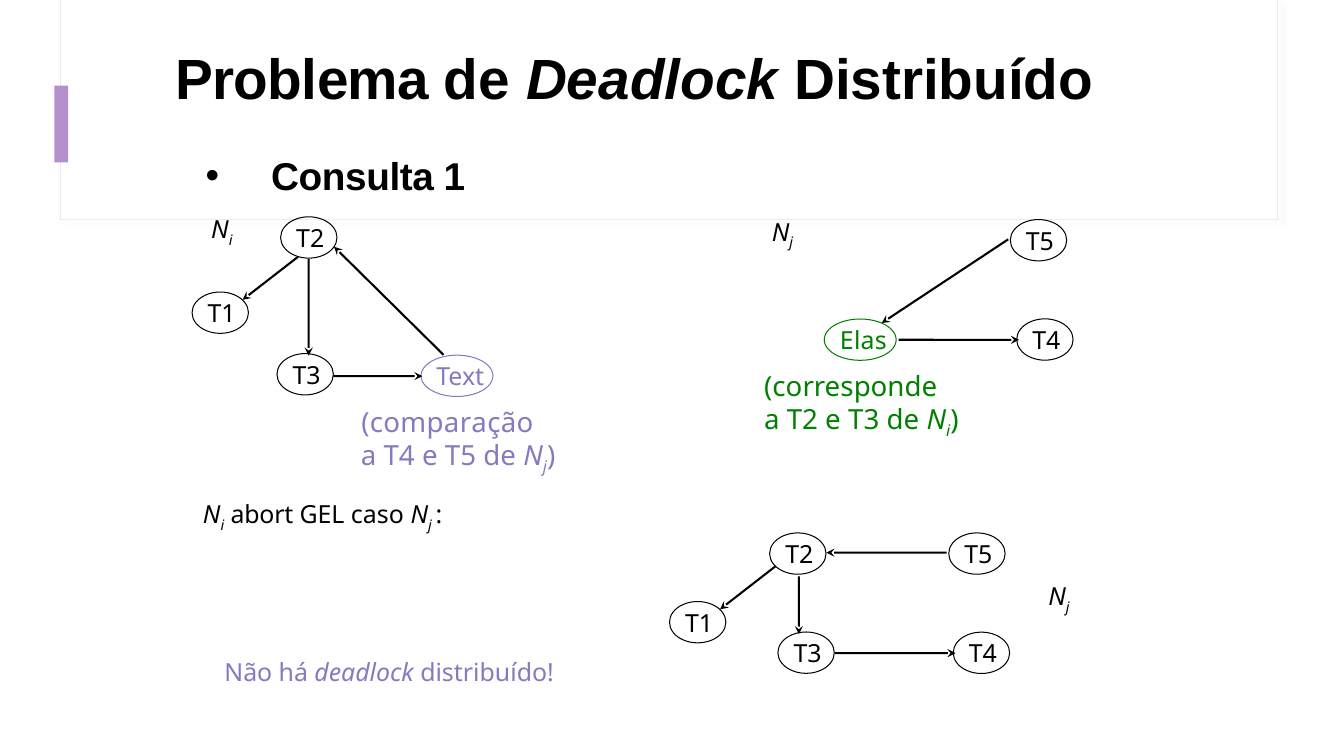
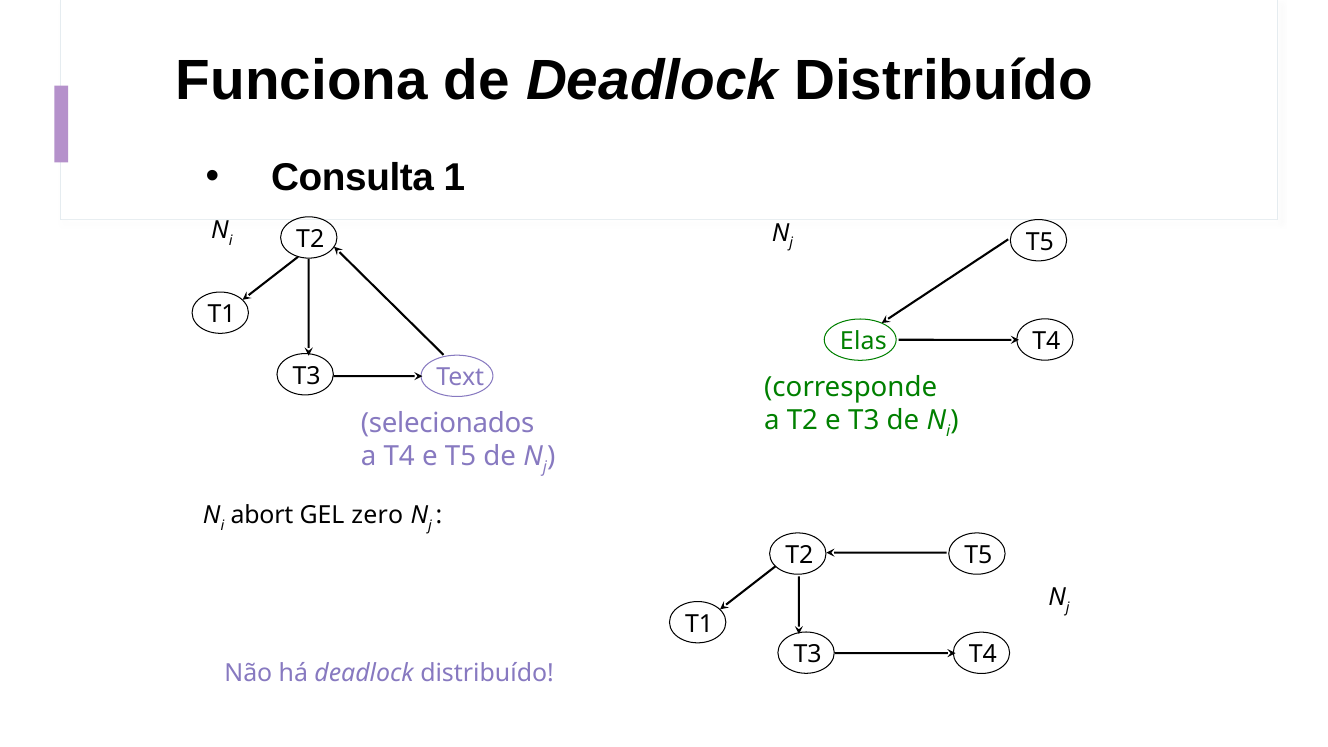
Problema: Problema -> Funciona (302, 81)
comparação: comparação -> selecionados (448, 423)
caso: caso -> zero (377, 516)
